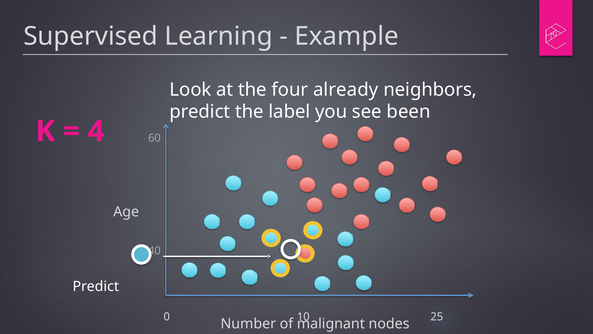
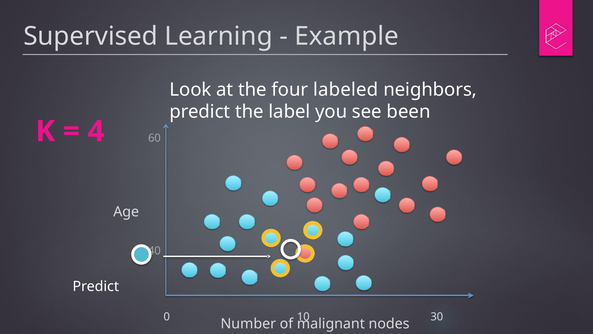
already: already -> labeled (346, 89)
25: 25 -> 30 (437, 316)
